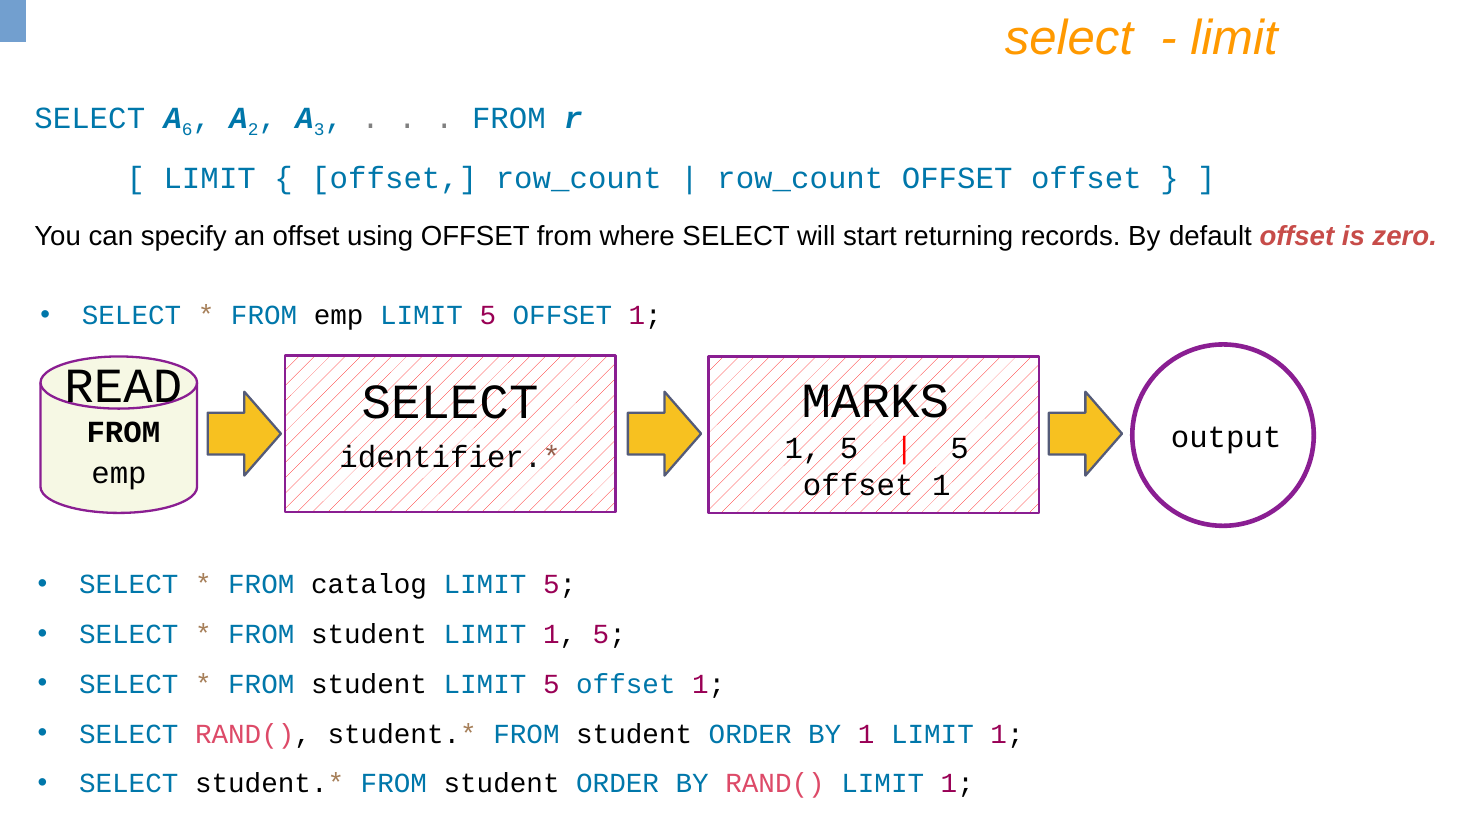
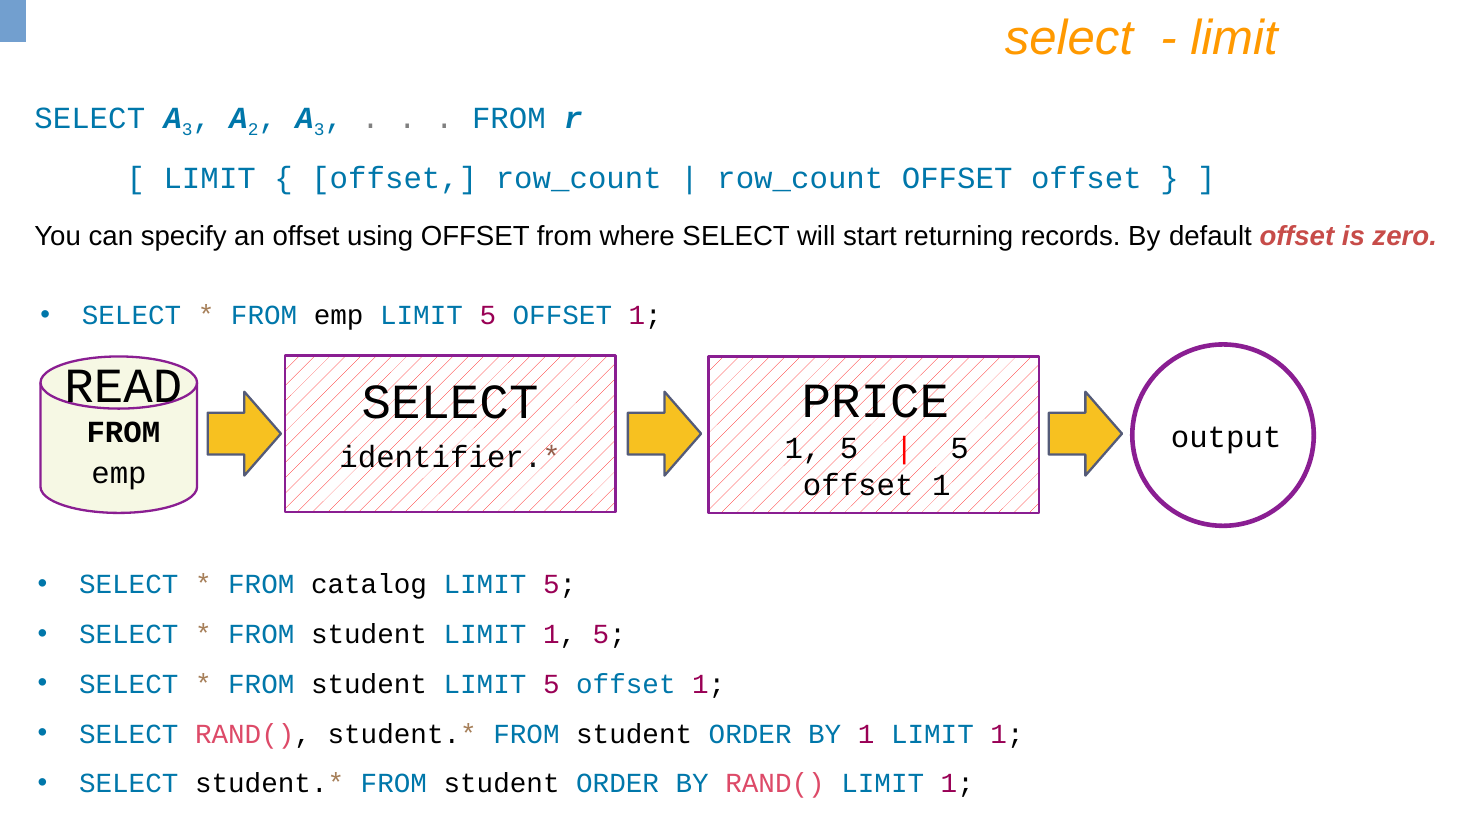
6: 6 -> 3 (187, 130)
MARKS: MARKS -> PRICE (875, 402)
